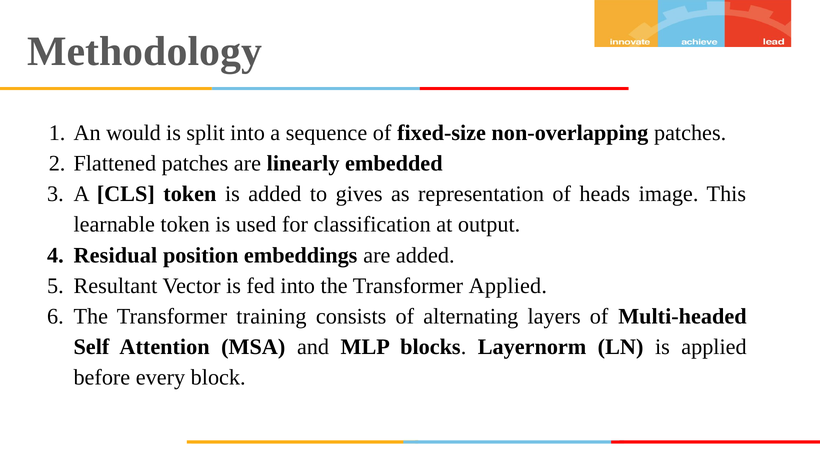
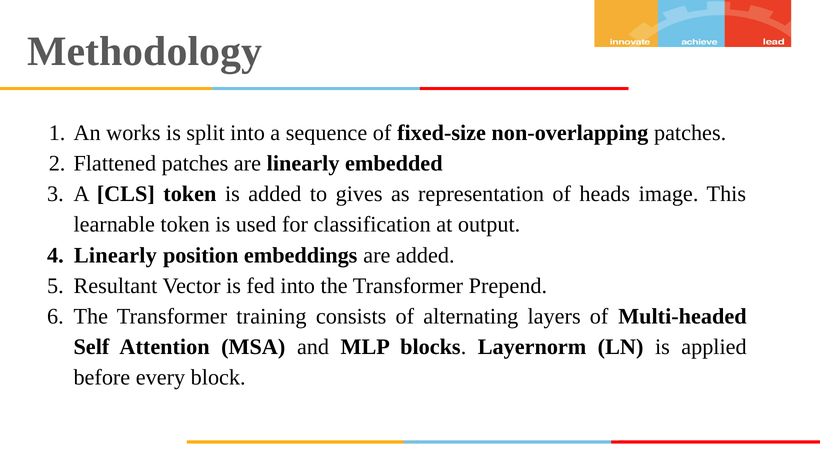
would: would -> works (133, 133)
Residual: Residual -> Linearly (115, 255)
Transformer Applied: Applied -> Prepend (508, 286)
